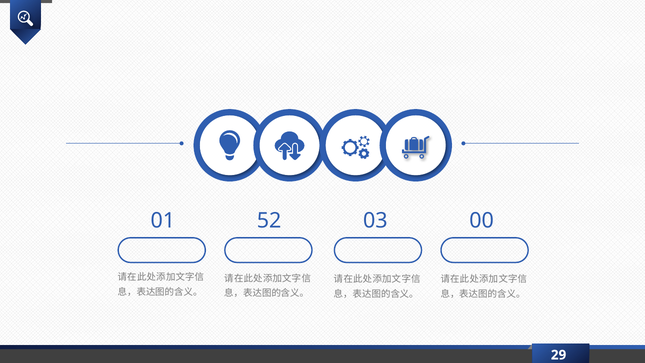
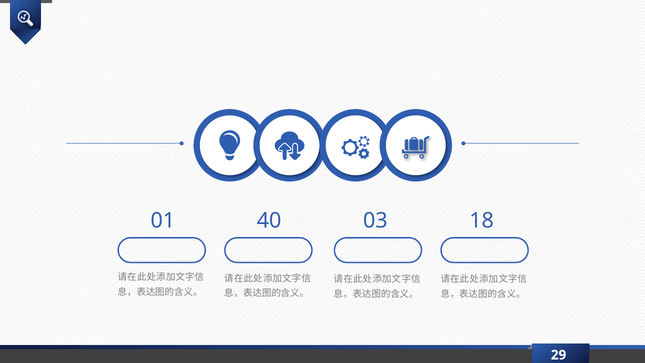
52: 52 -> 40 (269, 221)
00: 00 -> 18 (482, 221)
